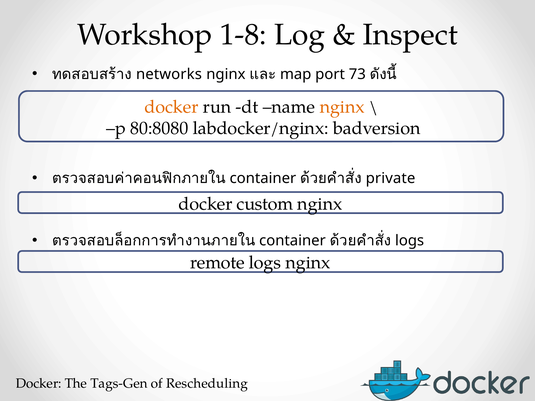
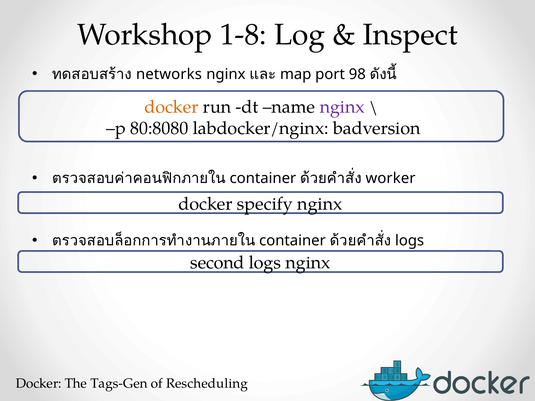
73: 73 -> 98 (357, 74)
nginx colour: orange -> purple (342, 107)
private: private -> worker (391, 178)
custom: custom -> specify (265, 204)
remote: remote -> second (217, 263)
